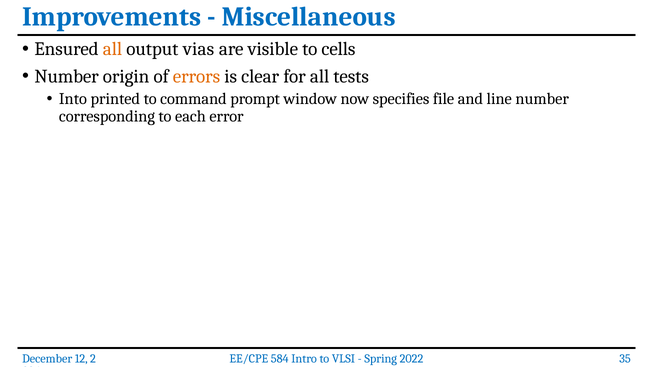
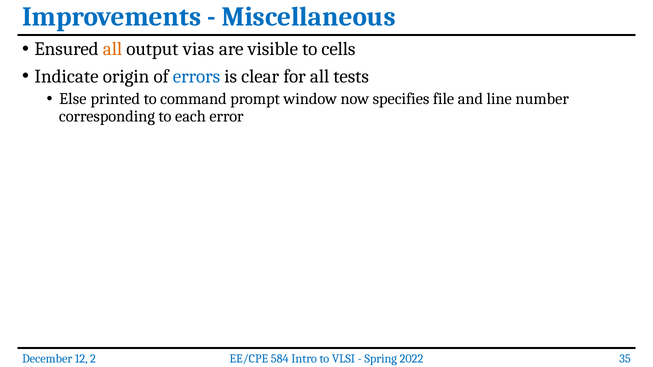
Number: Number -> Indicate (67, 76)
errors colour: orange -> blue (196, 76)
Into: Into -> Else (73, 99)
